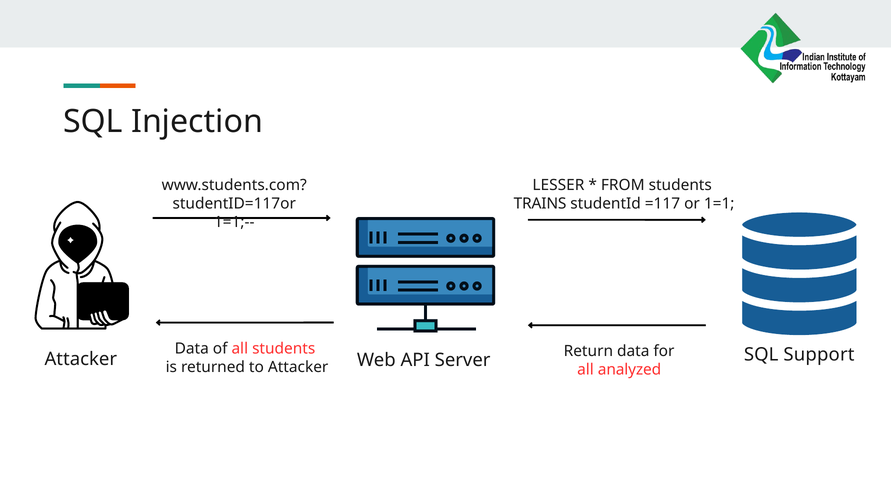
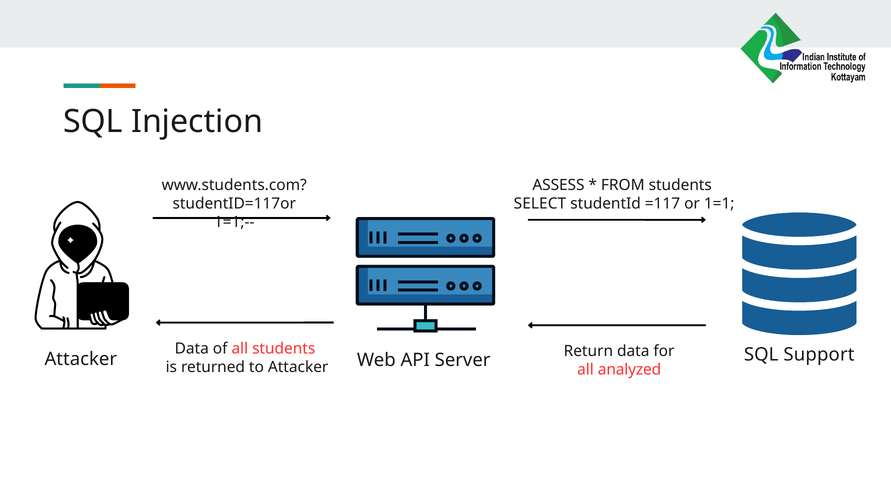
LESSER: LESSER -> ASSESS (558, 185)
TRAINS: TRAINS -> SELECT (540, 204)
